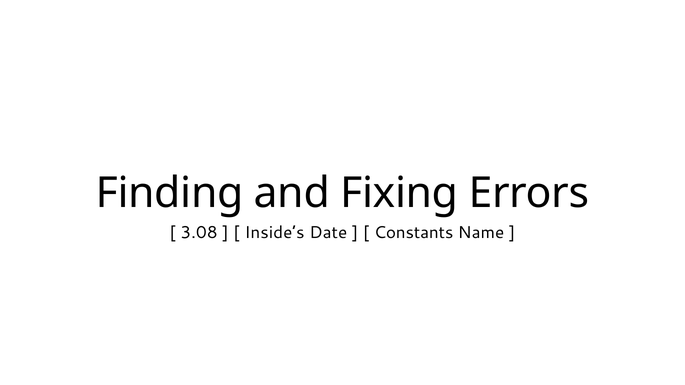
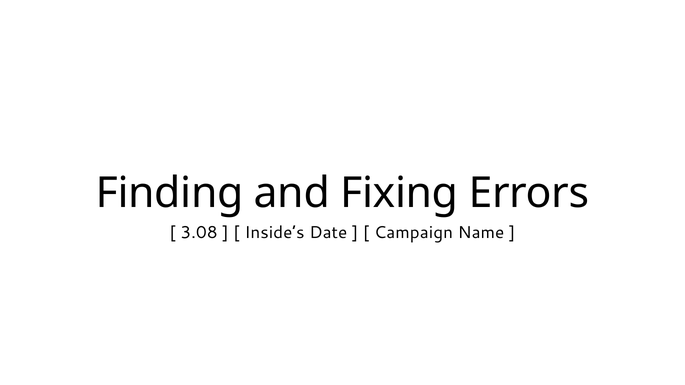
Constants: Constants -> Campaign (414, 233)
